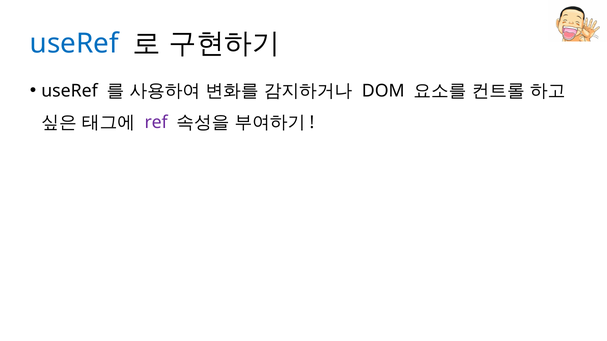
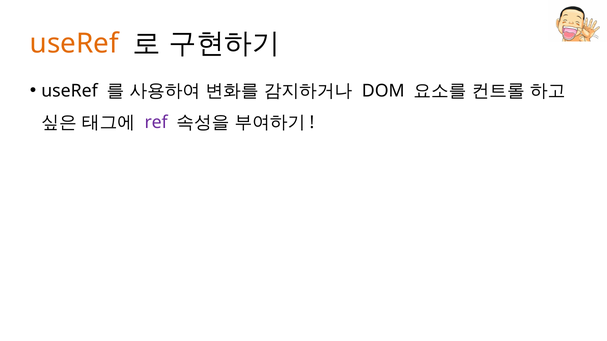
useRef colour: blue -> orange (74, 43)
